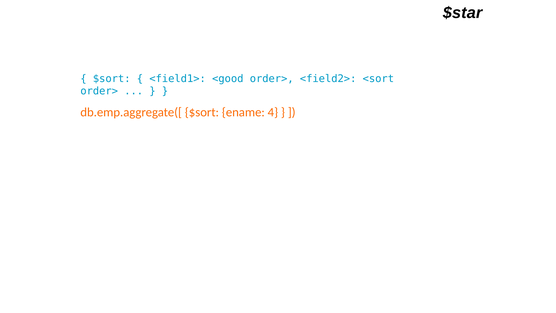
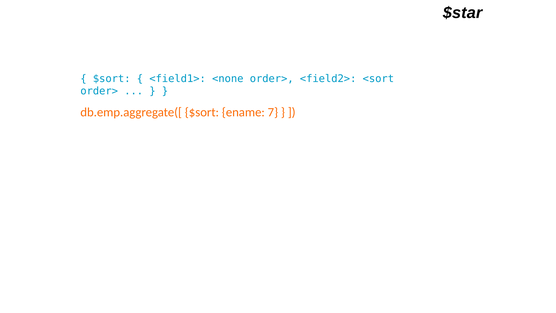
<good: <good -> <none (228, 79)
4: 4 -> 7 (273, 112)
